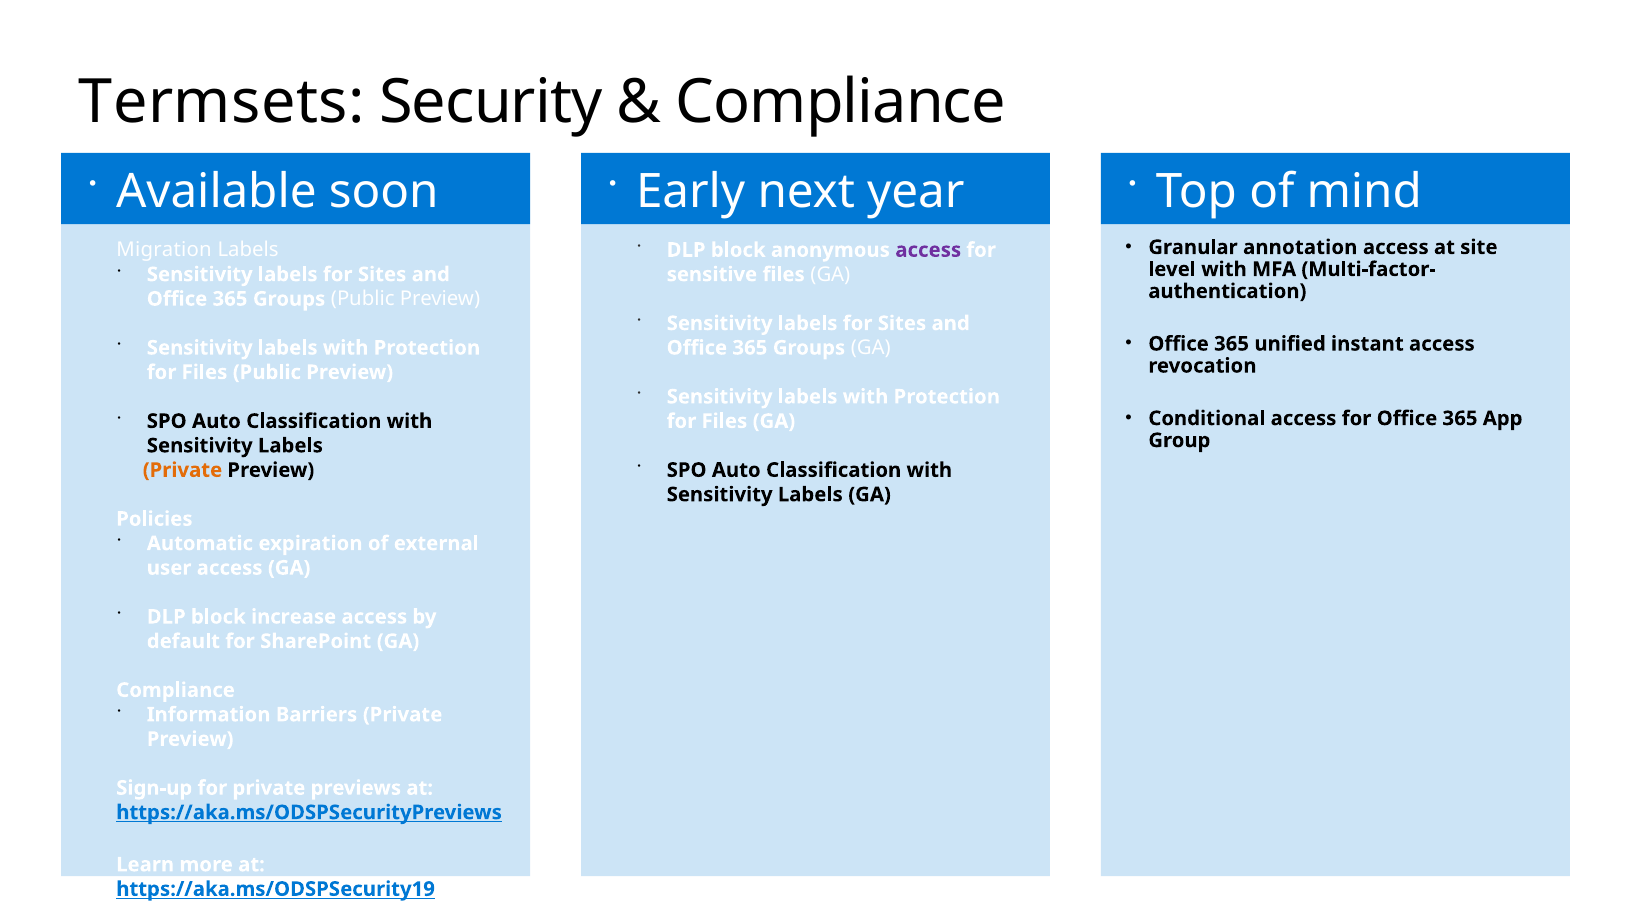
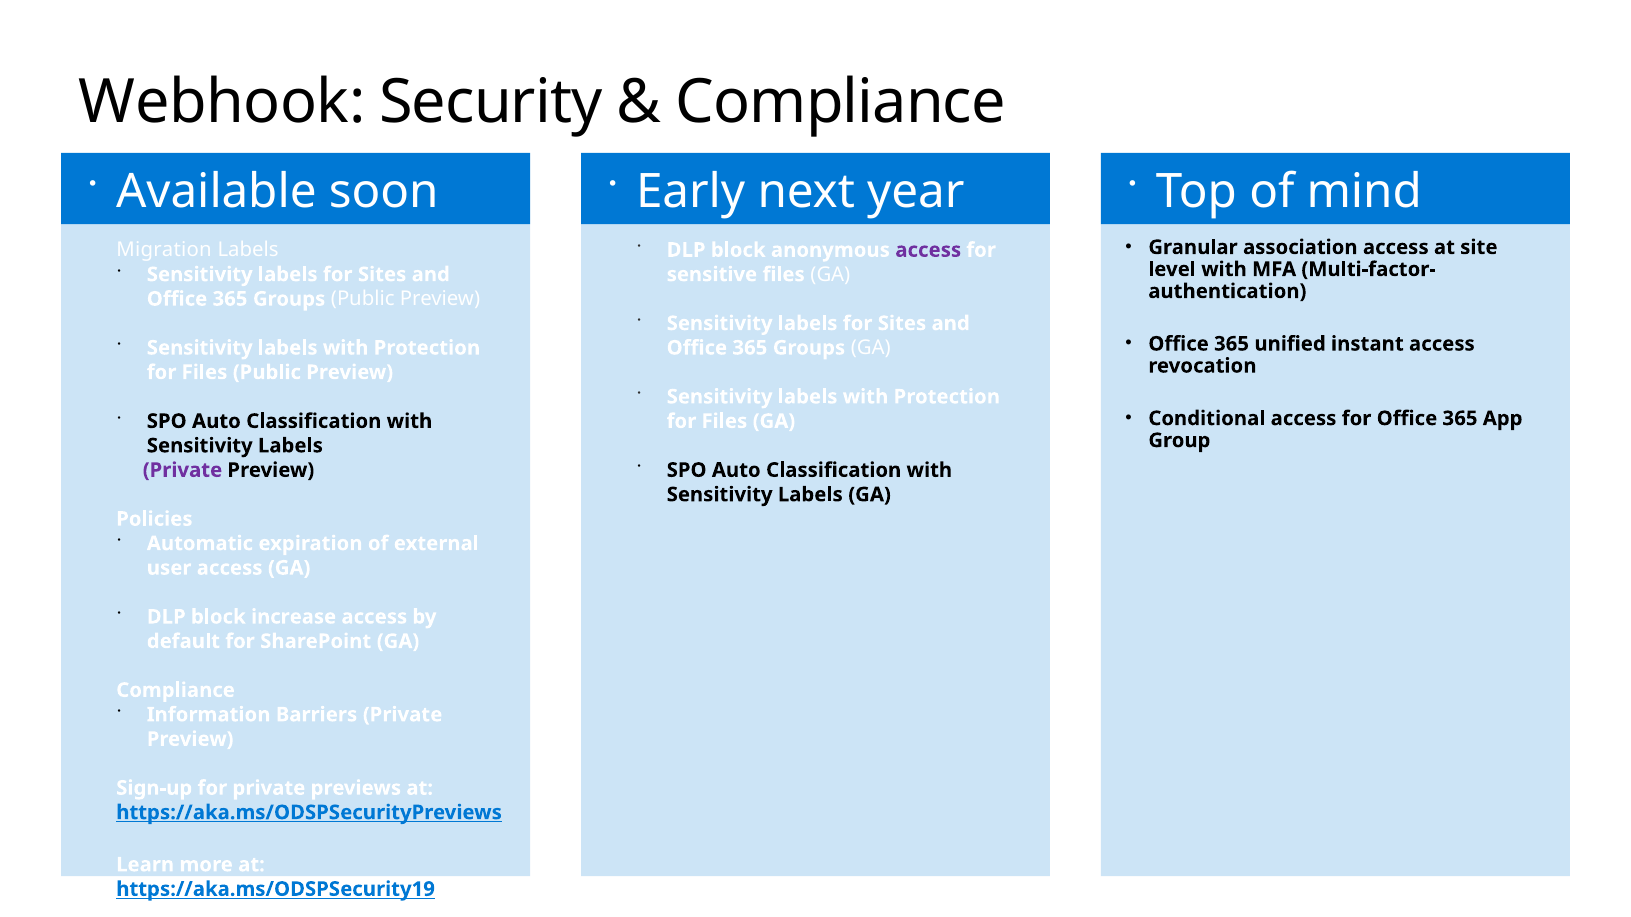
Termsets: Termsets -> Webhook (222, 102)
annotation: annotation -> association (1300, 247)
Private colour: orange -> purple (182, 470)
